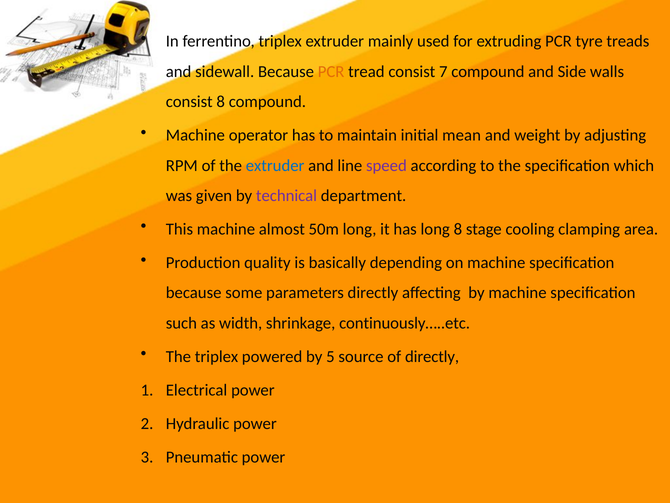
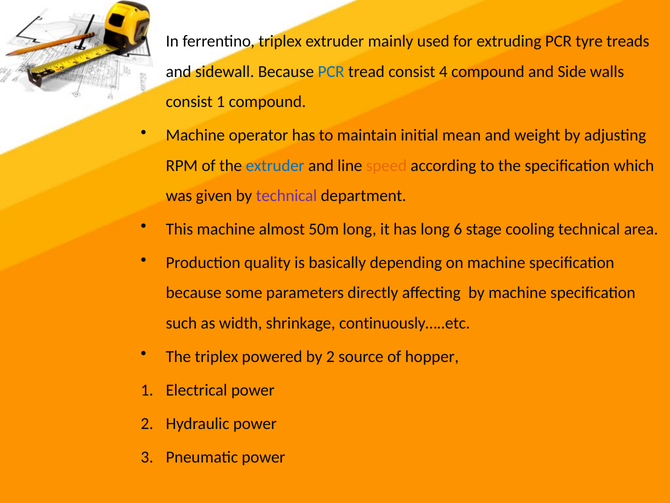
PCR colour: orange -> blue (331, 72)
7: 7 -> 4 (443, 72)
consist 8: 8 -> 1 (221, 102)
speed colour: purple -> orange (386, 165)
long 8: 8 -> 6 (458, 229)
cooling clamping: clamping -> technical (589, 229)
by 5: 5 -> 2 (330, 356)
of directly: directly -> hopper (432, 356)
